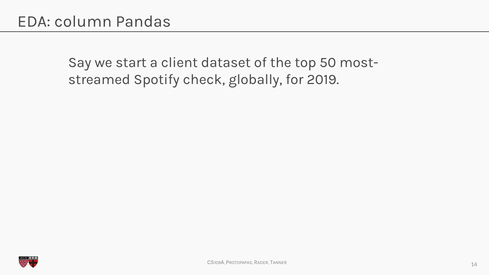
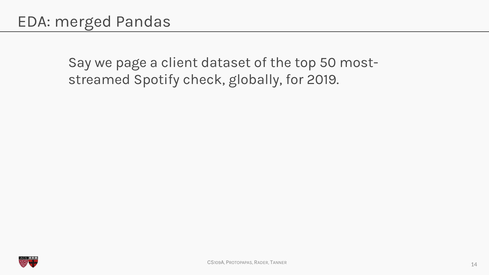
column: column -> merged (83, 21)
start: start -> page (131, 62)
